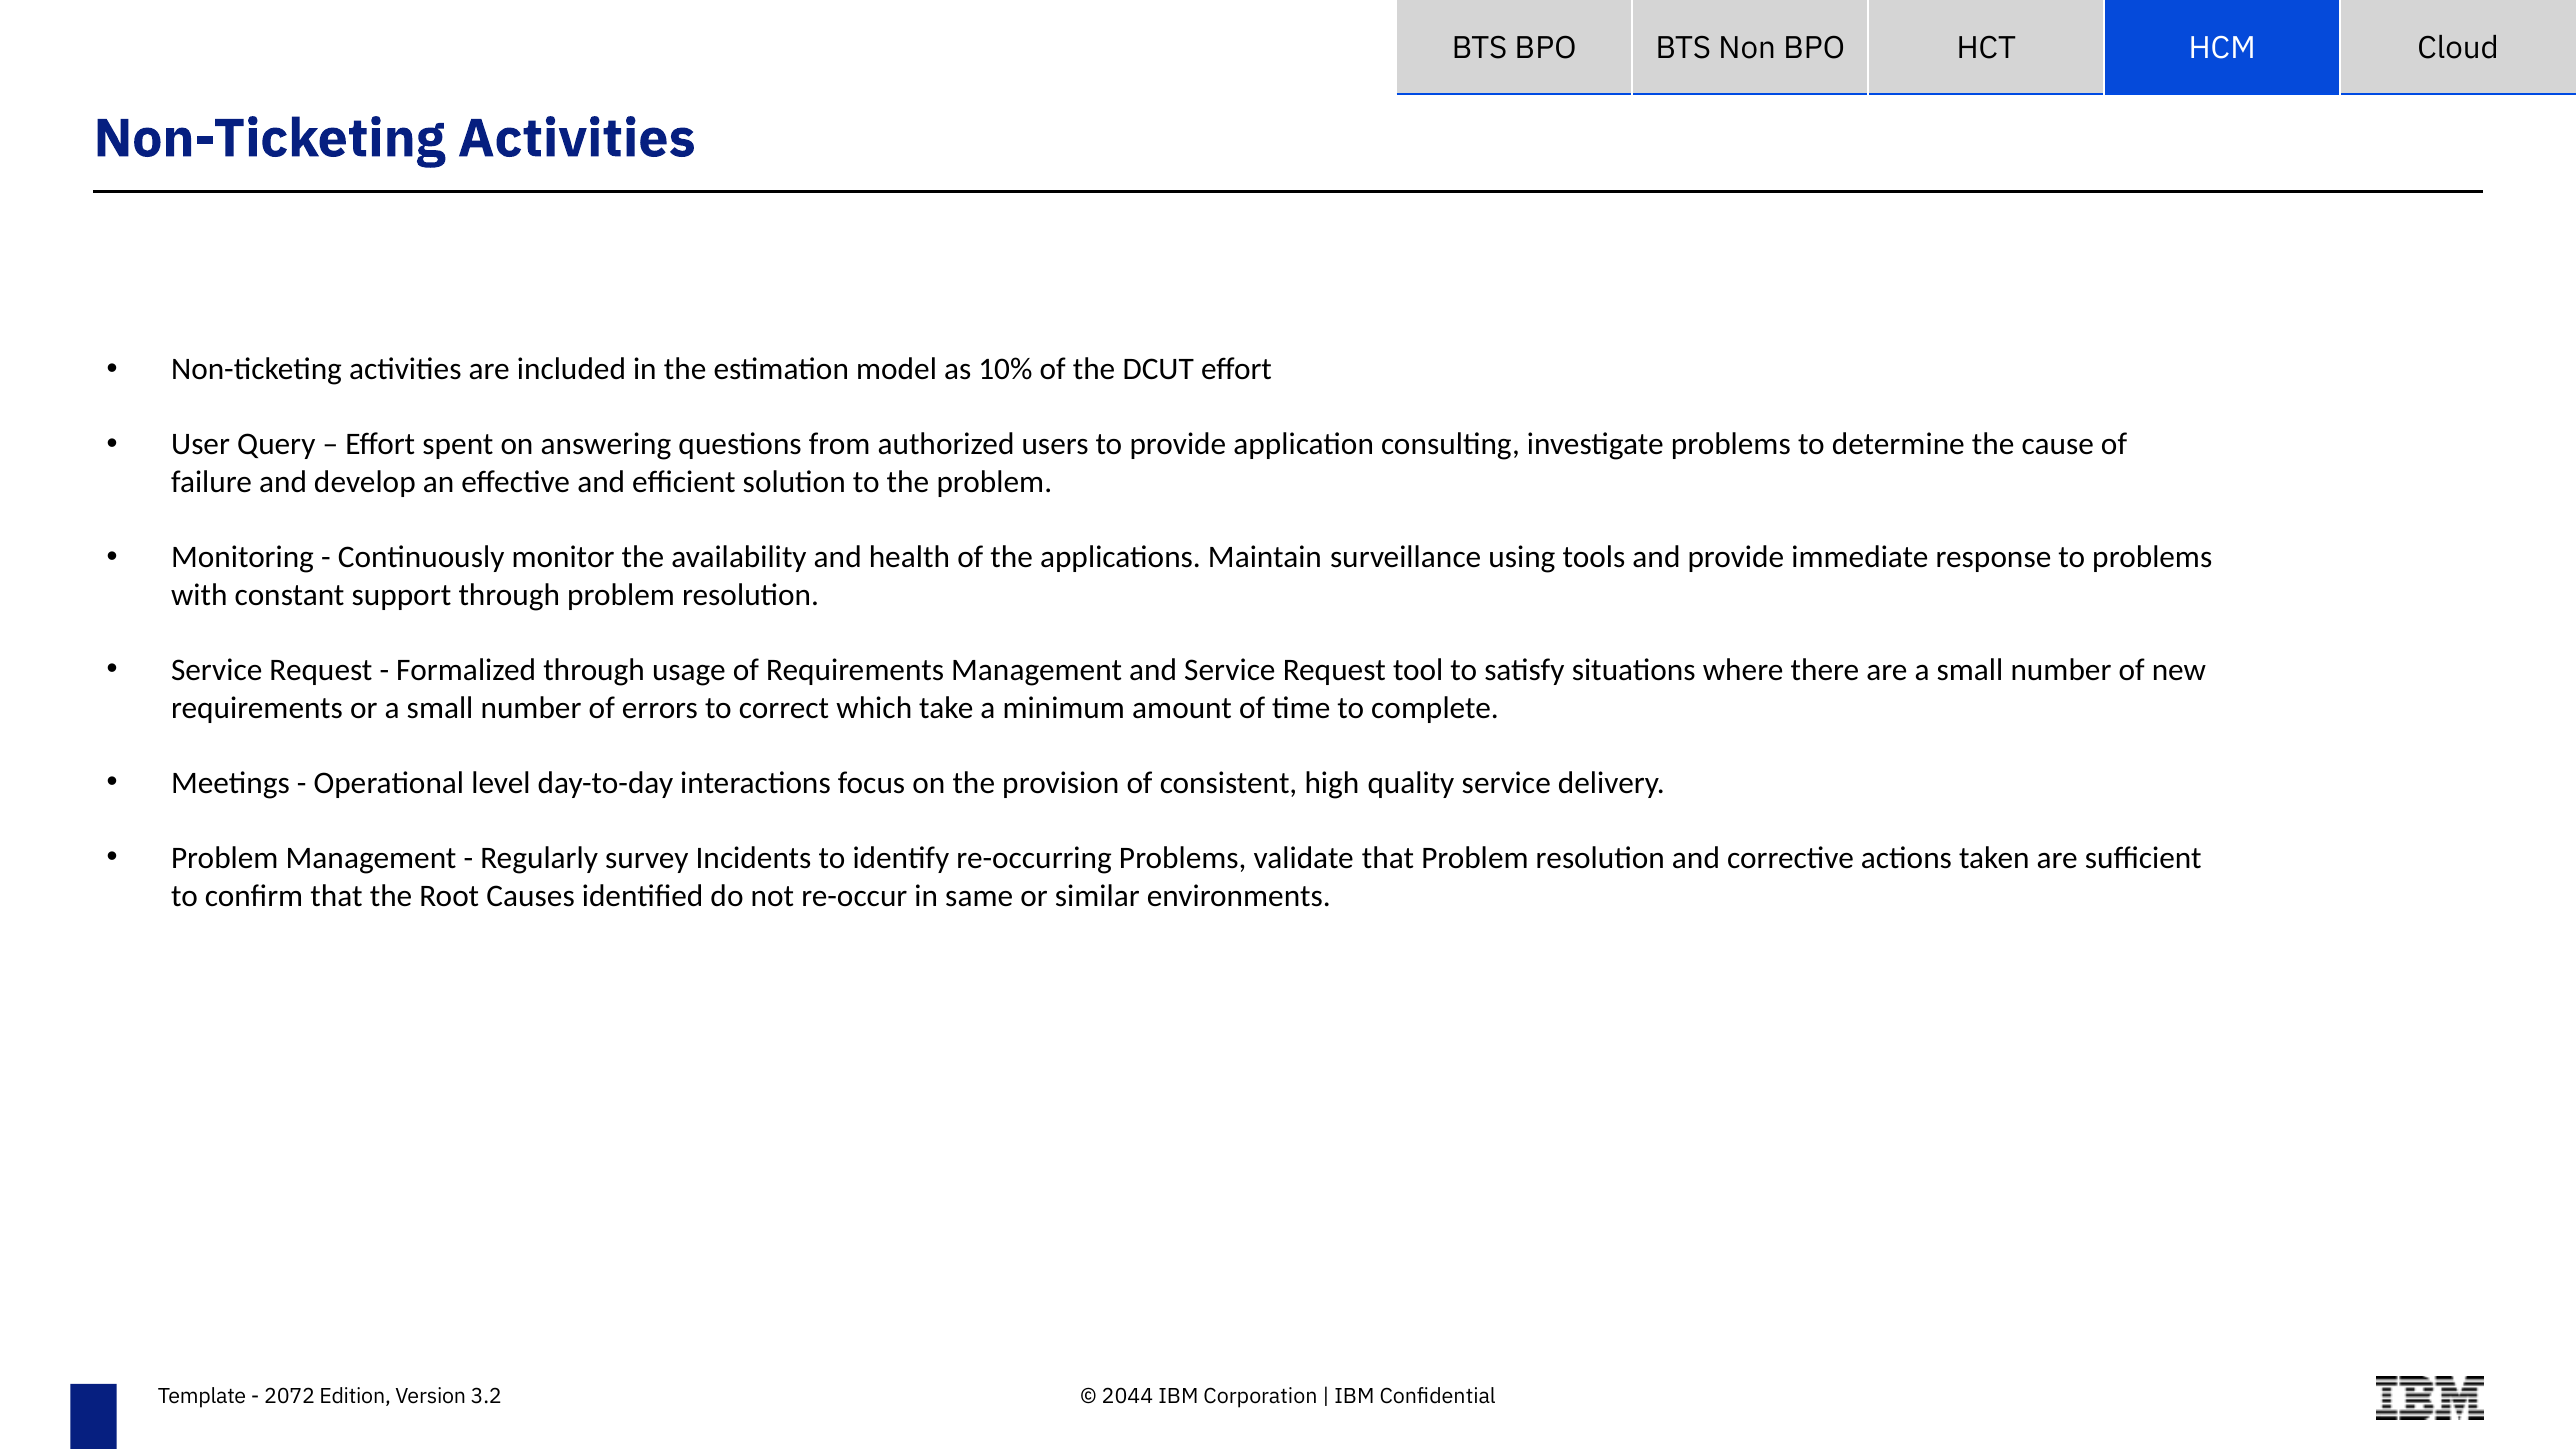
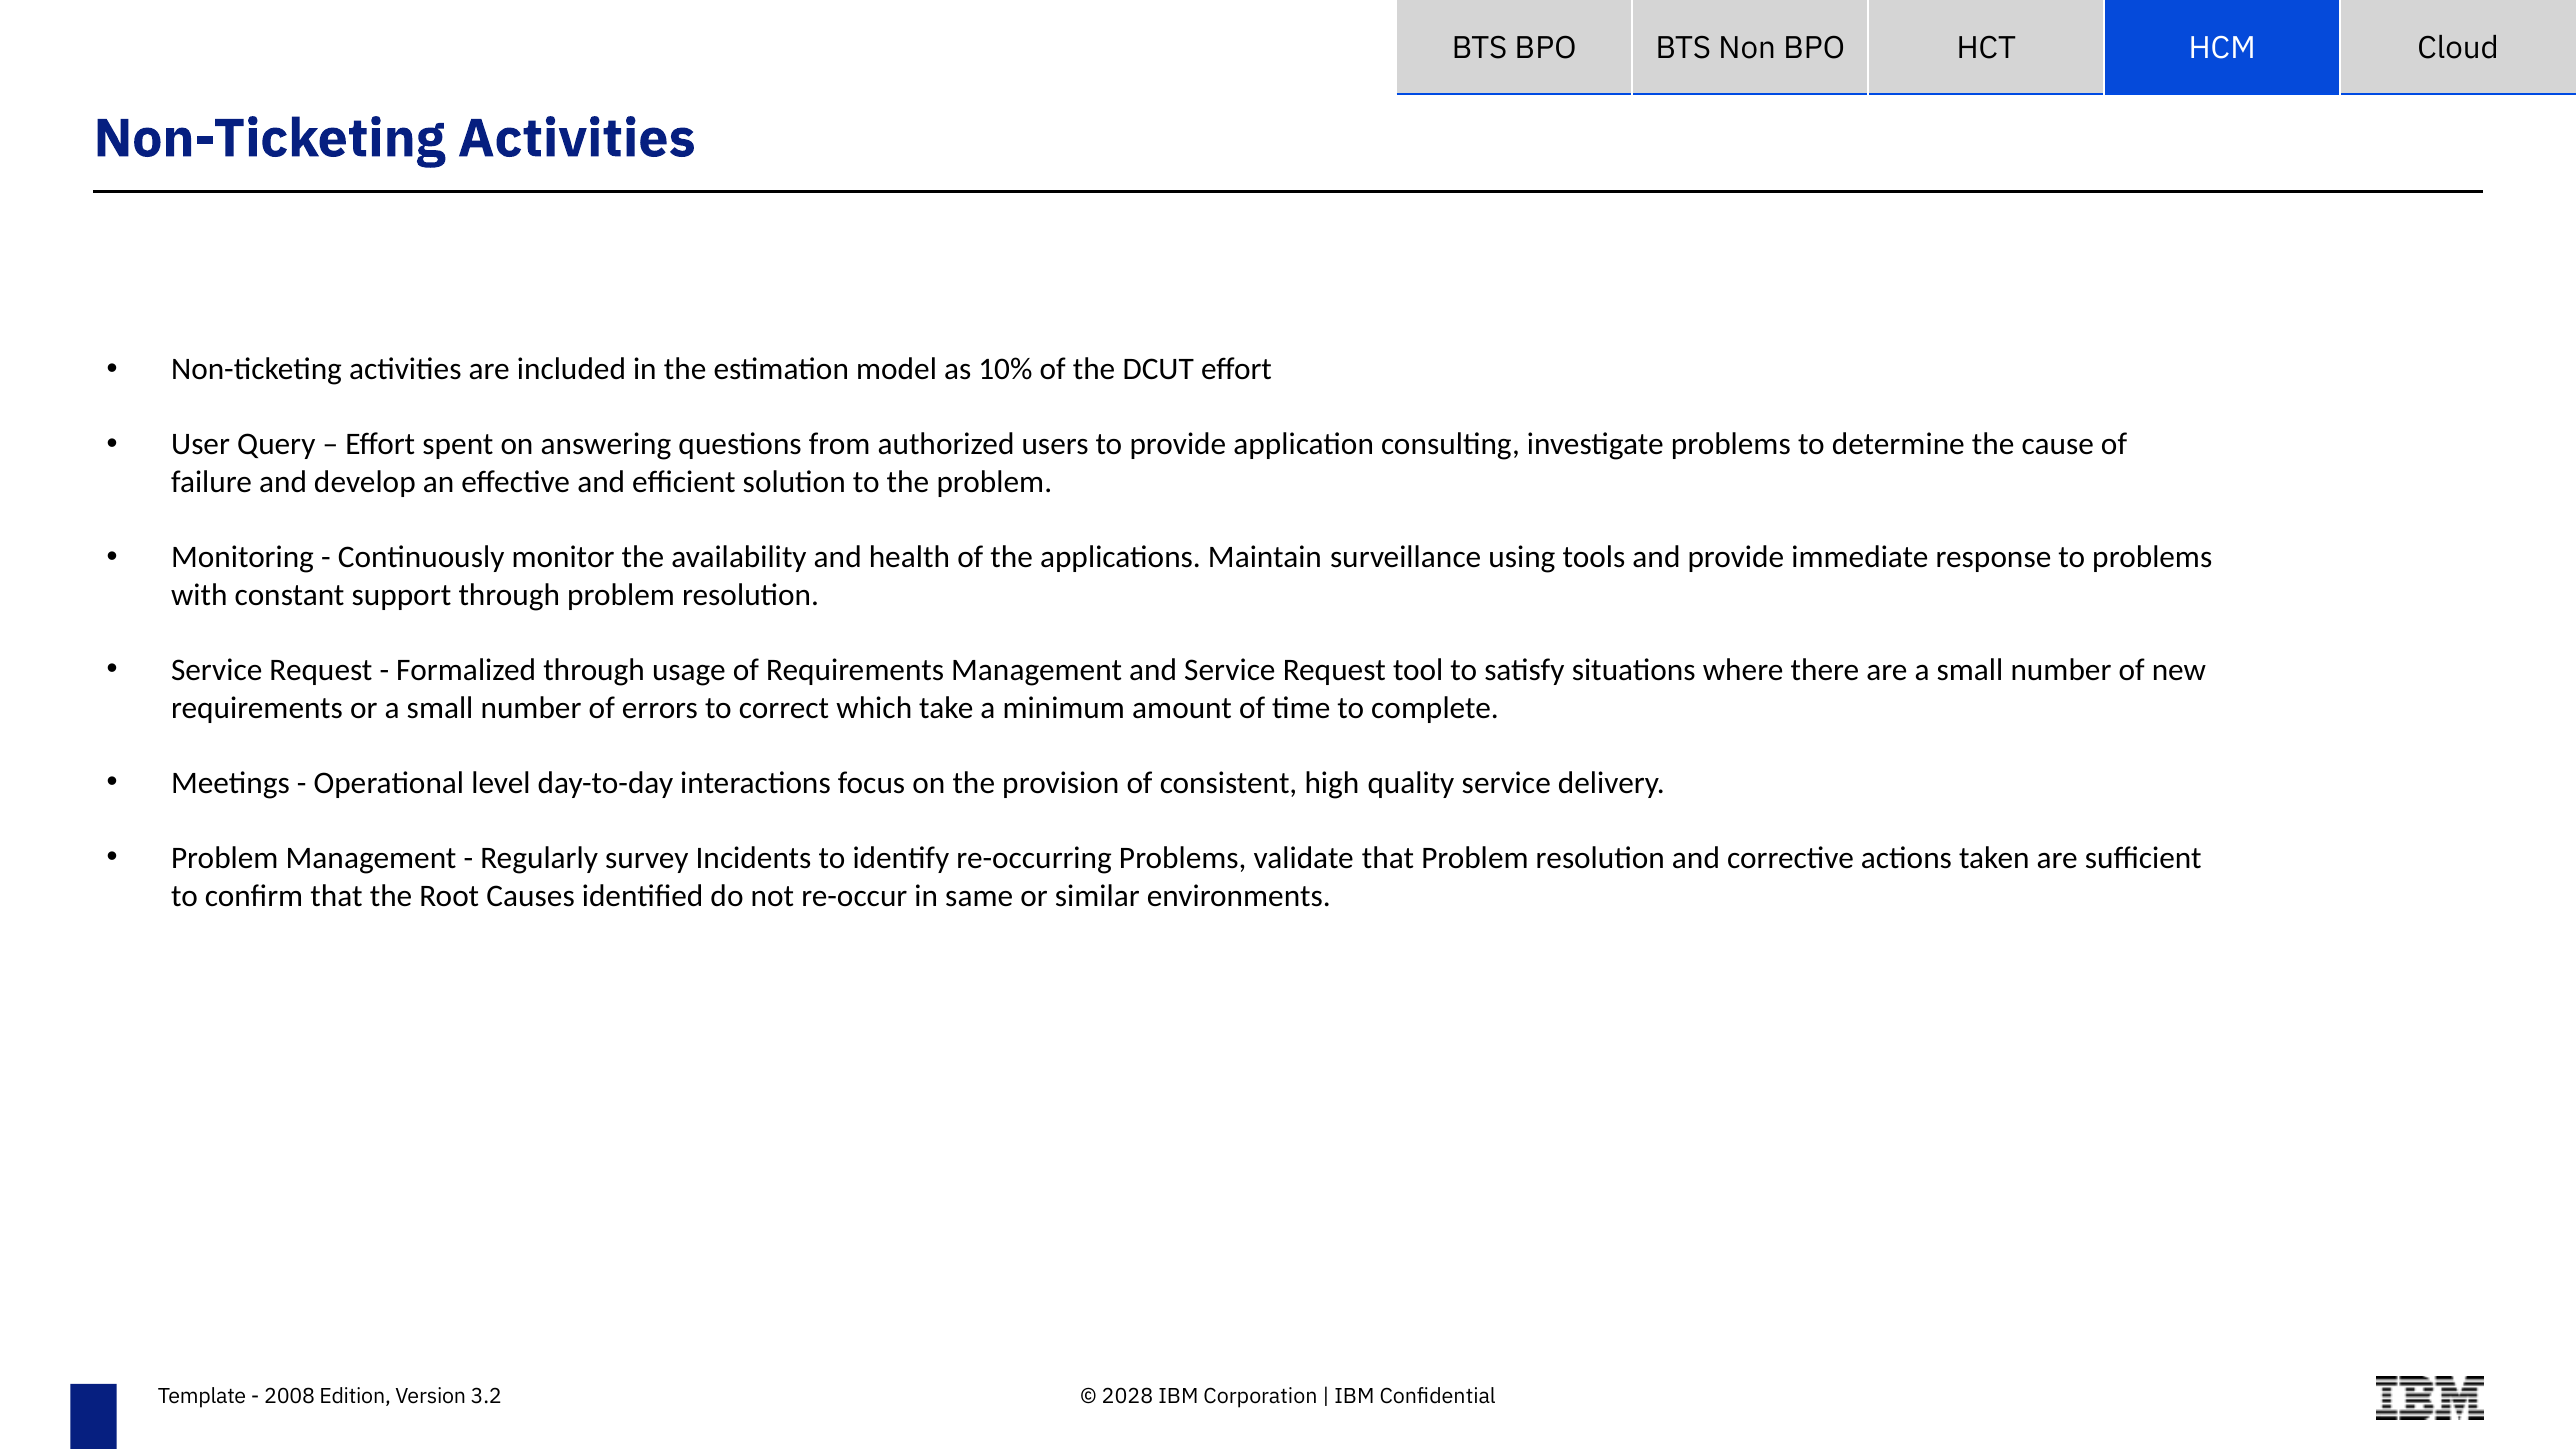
2072: 2072 -> 2008 (290, 1396)
2044: 2044 -> 2028 (1127, 1396)
